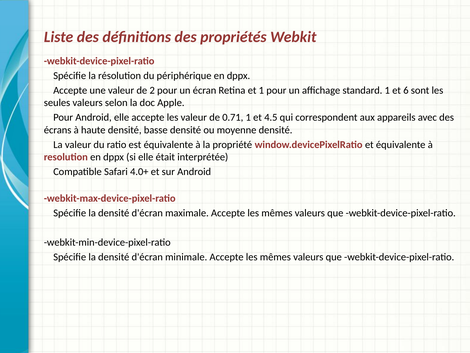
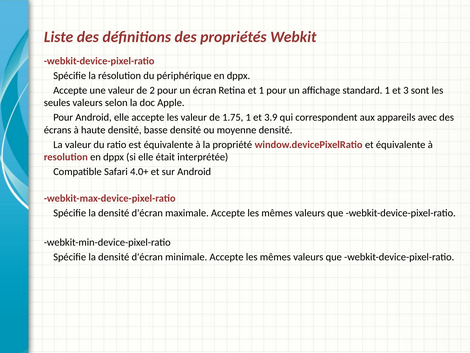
6: 6 -> 3 (406, 90)
0.71: 0.71 -> 1.75 (233, 117)
4.5: 4.5 -> 3.9 (271, 117)
